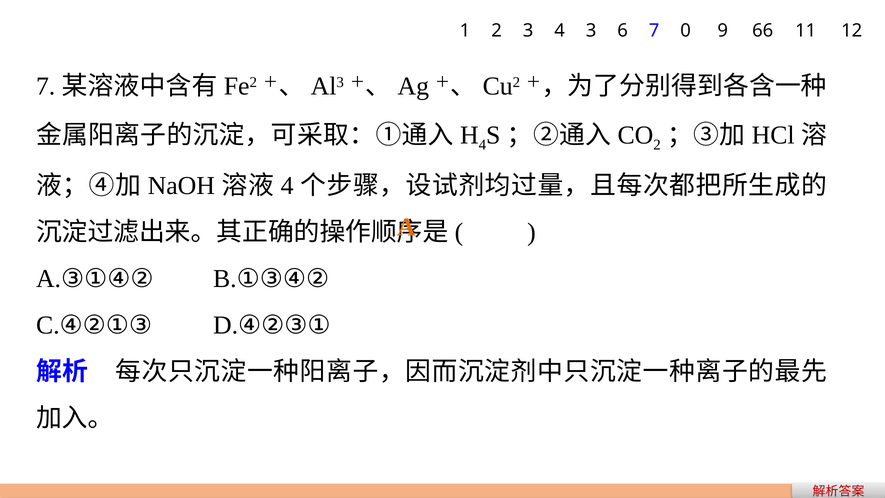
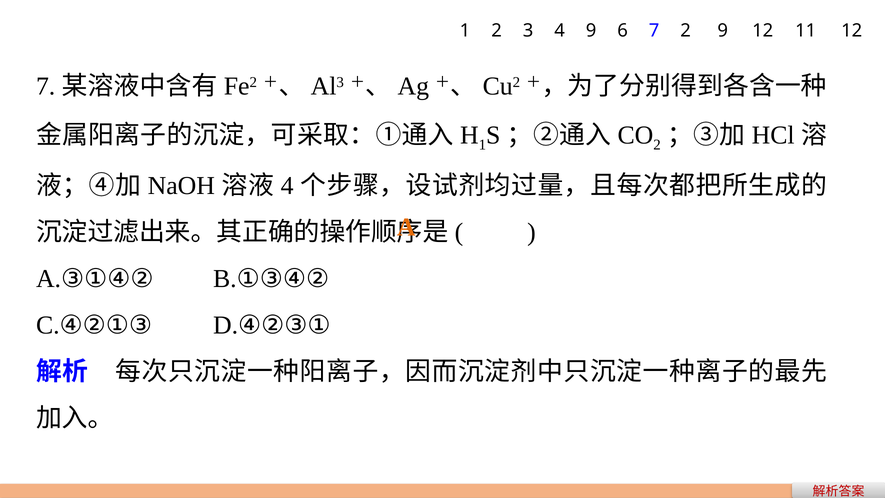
4 3: 3 -> 9 (591, 31)
7 0: 0 -> 2 (686, 31)
9 66: 66 -> 12 (763, 31)
4: 4 -> 1 (482, 145)
